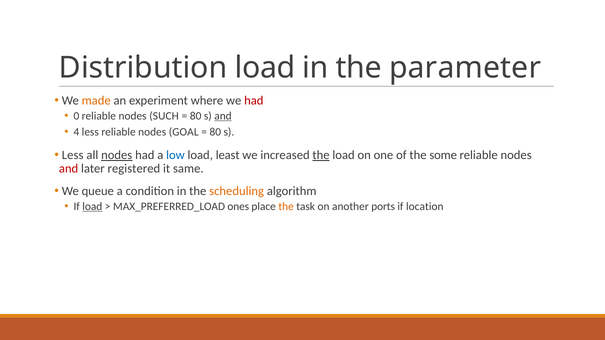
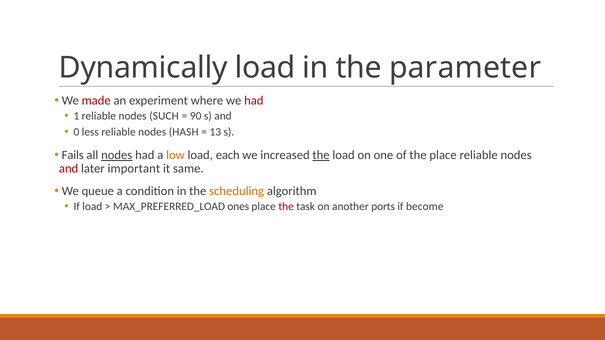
Distribution: Distribution -> Dynamically (143, 68)
made colour: orange -> red (96, 101)
0: 0 -> 1 (76, 116)
80: 80 -> 90 (196, 116)
and underline: present -> none (223, 116)
4: 4 -> 0 (76, 132)
GOAL: GOAL -> HASH (184, 132)
80: 80 -> 13 (215, 132)
Less: Less -> Fails (73, 155)
low colour: blue -> orange (175, 155)
least: least -> each (228, 155)
the some: some -> place (443, 155)
registered: registered -> important (134, 169)
load underline: present -> none (92, 207)
the colour: orange -> red (286, 207)
location: location -> become (425, 207)
